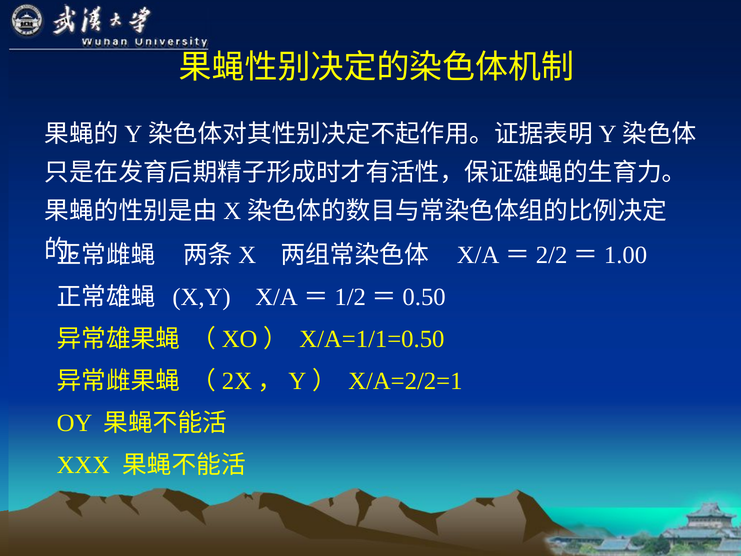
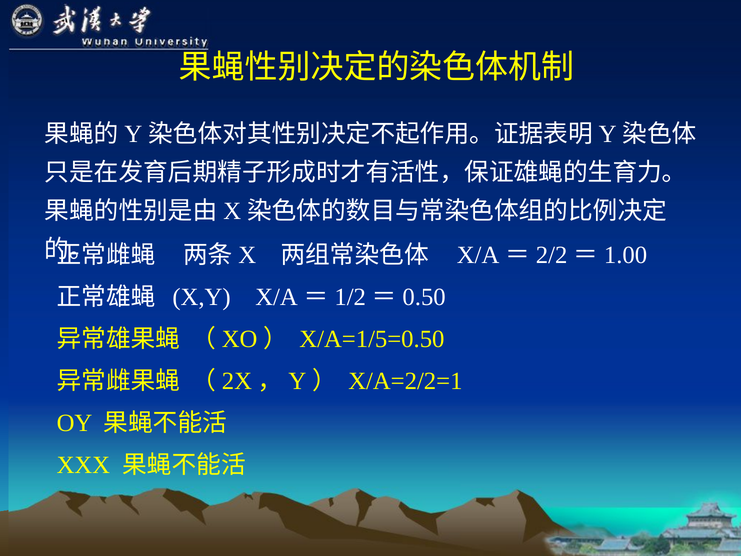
X/A=1/1=0.50: X/A=1/1=0.50 -> X/A=1/5=0.50 (372, 339)
